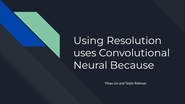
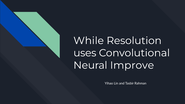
Using: Using -> While (89, 41)
Because: Because -> Improve (132, 65)
